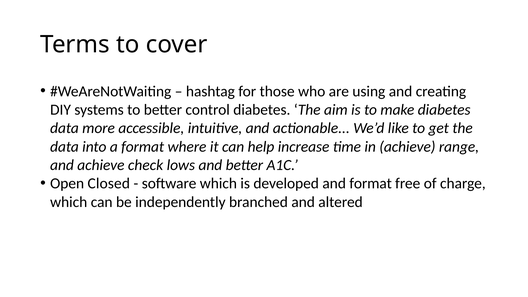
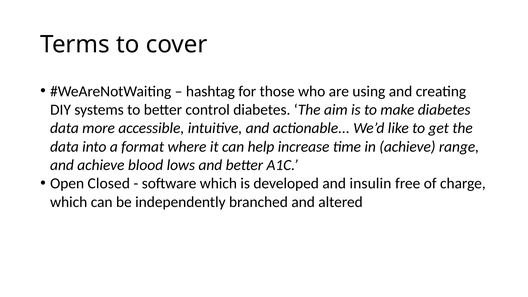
check: check -> blood (146, 165)
and format: format -> insulin (370, 184)
